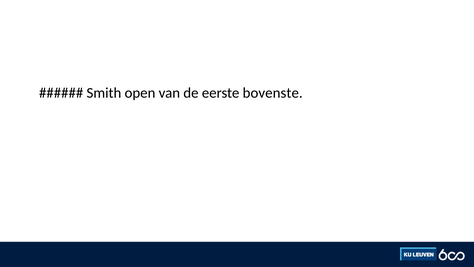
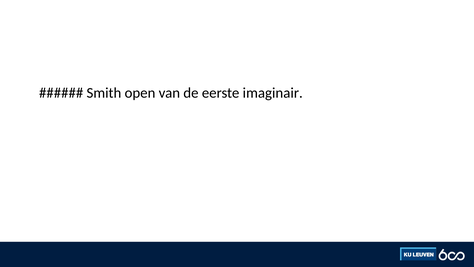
bovenste: bovenste -> imaginair (273, 93)
